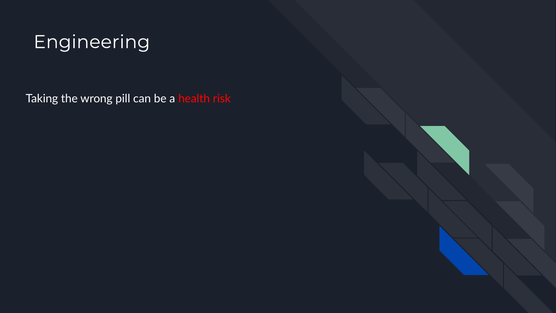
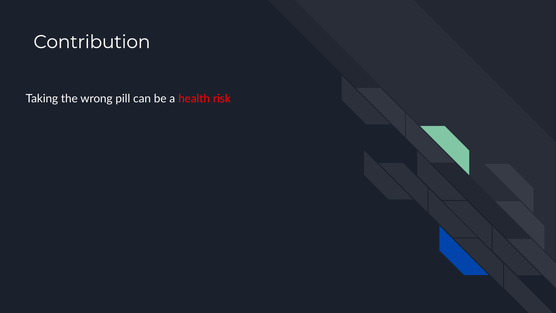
Engineering: Engineering -> Contribution (92, 42)
